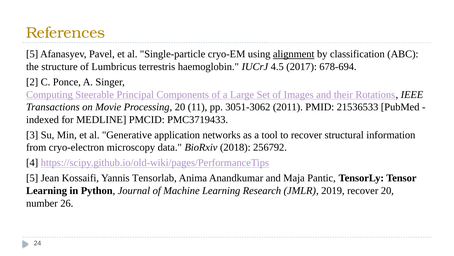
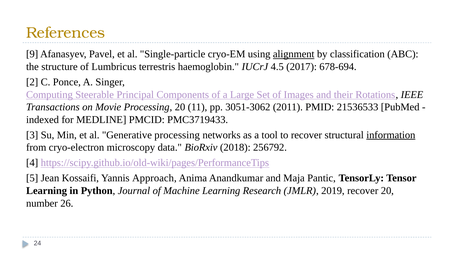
5: 5 -> 9 (32, 54)
Generative application: application -> processing (177, 135)
information underline: none -> present (391, 135)
Tensorlab: Tensorlab -> Approach (154, 178)
